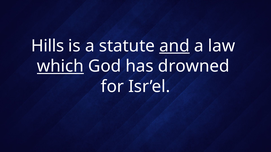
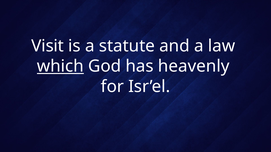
Hills: Hills -> Visit (48, 46)
and underline: present -> none (174, 46)
drowned: drowned -> heavenly (194, 66)
